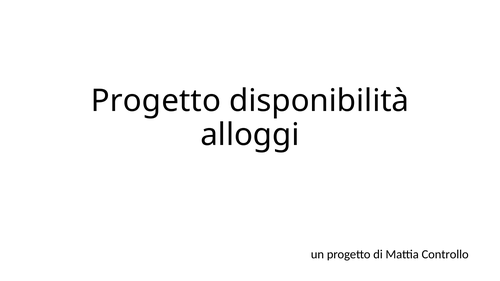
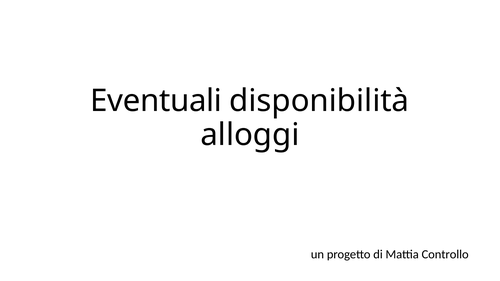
Progetto: Progetto -> Eventuali (156, 101)
